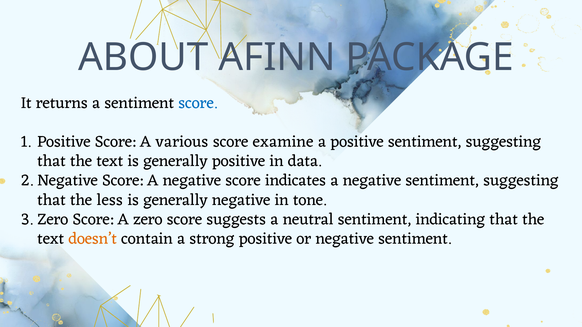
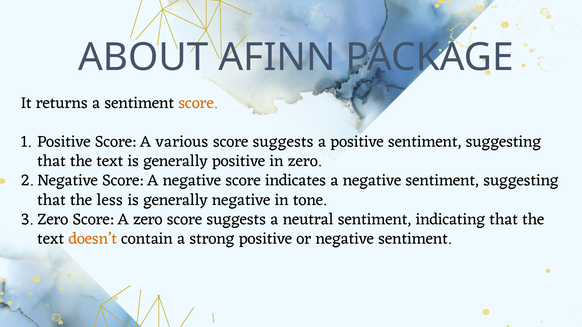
score colour: blue -> orange (198, 103)
examine: examine -> suggests (283, 142)
in data: data -> zero (304, 161)
